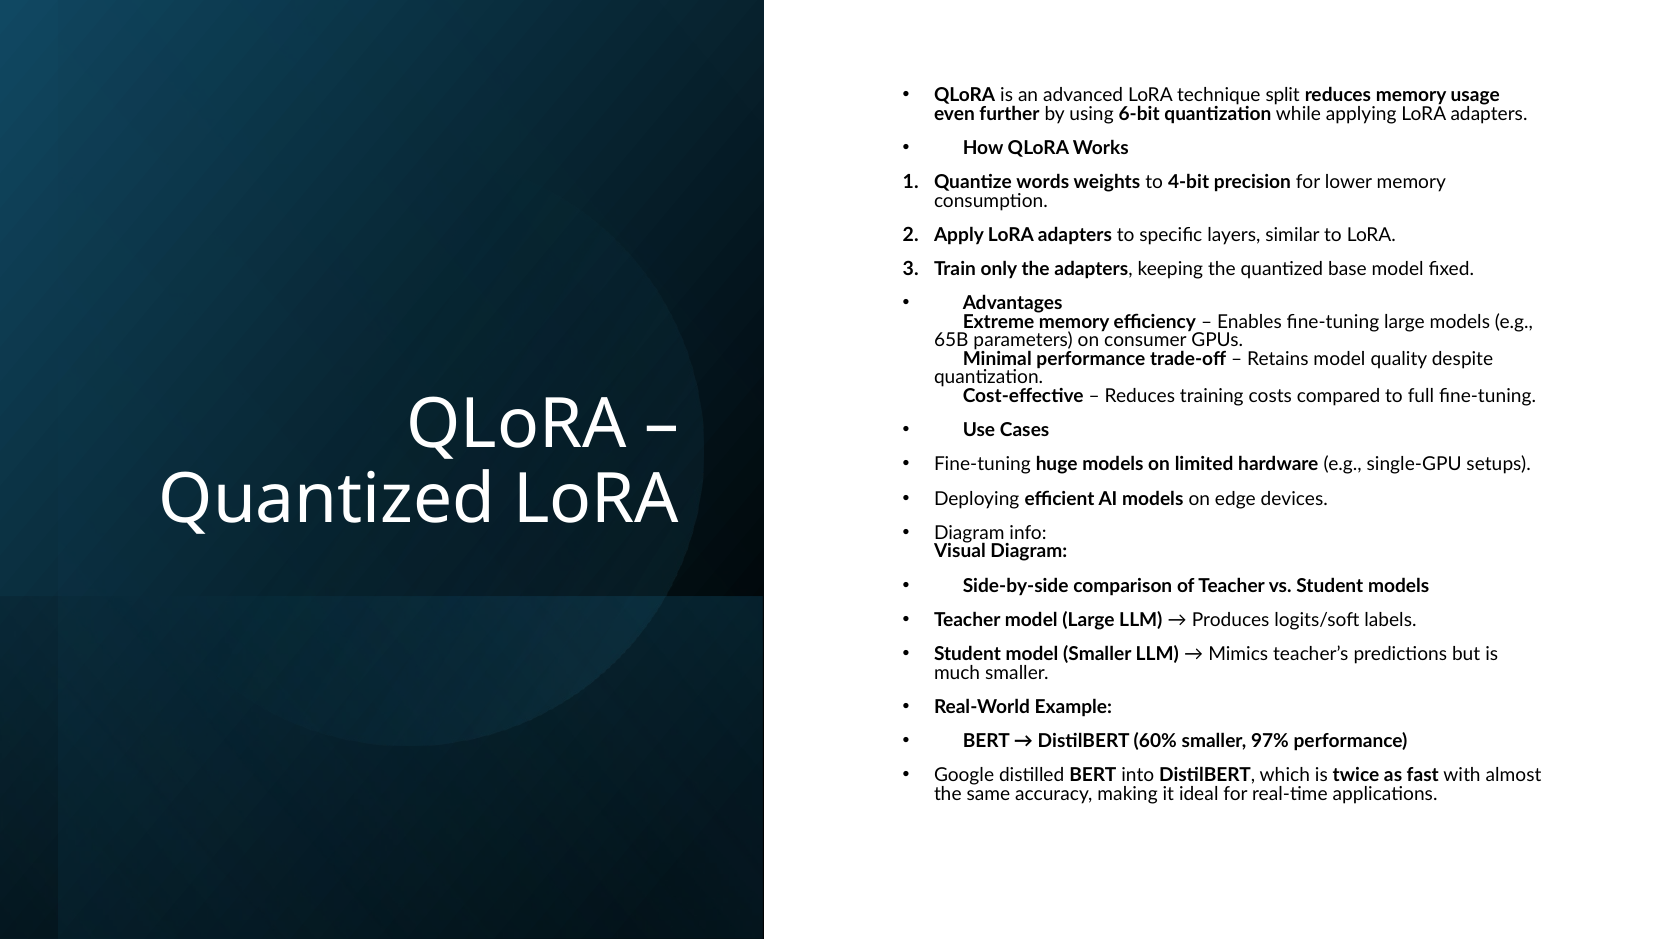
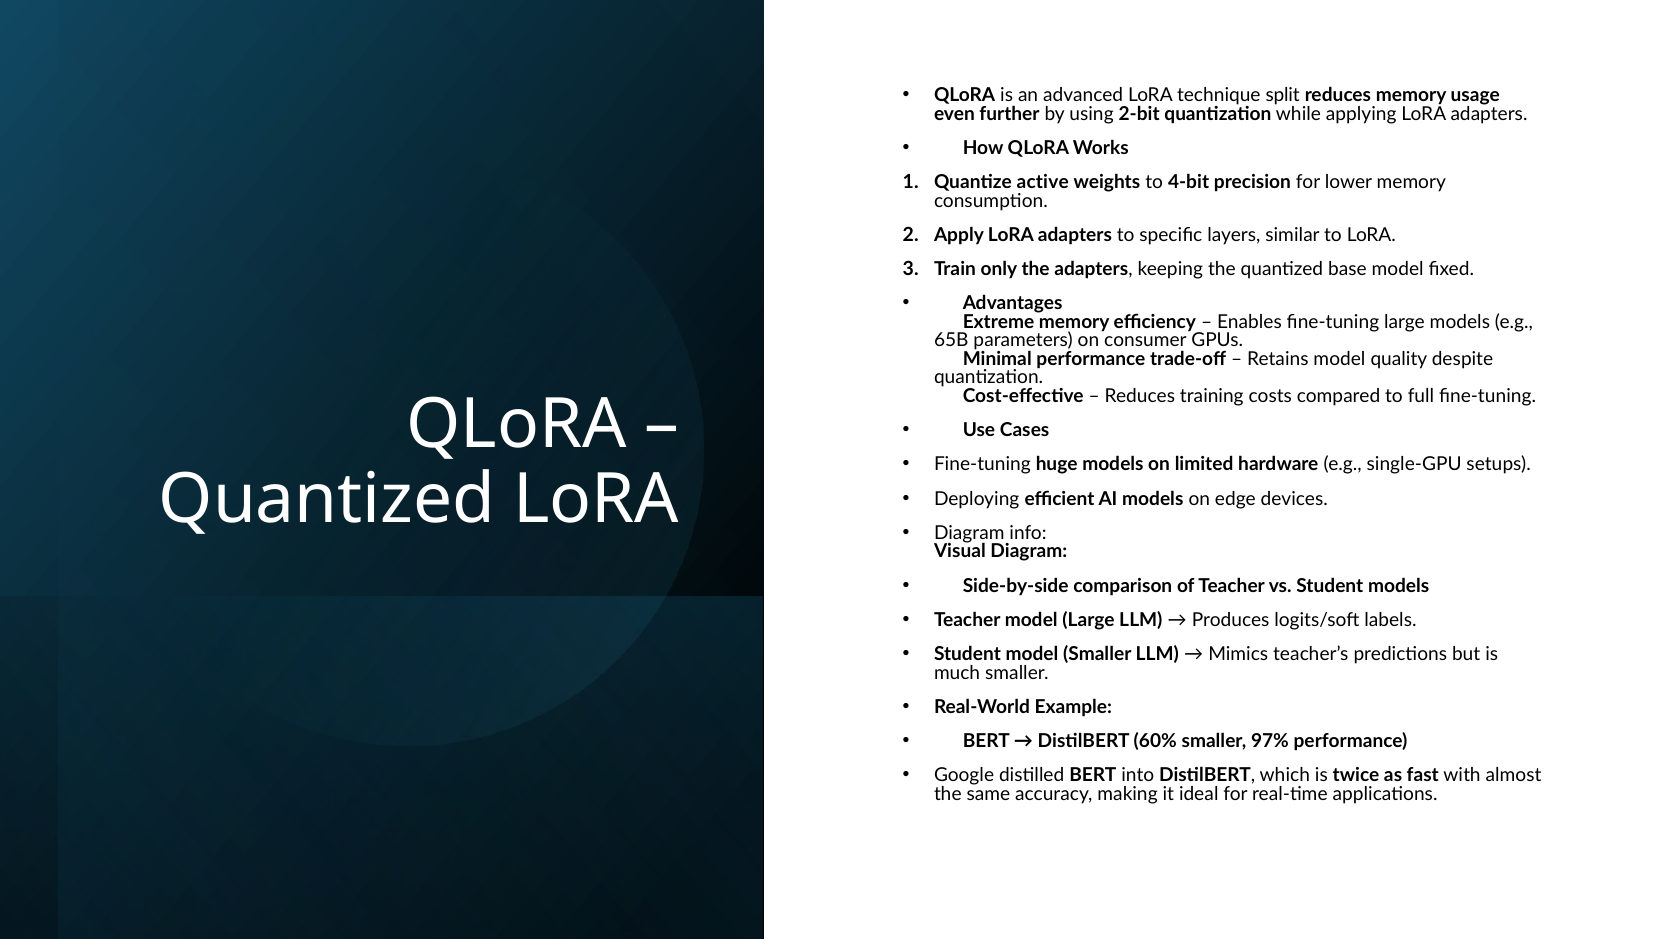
6-bit: 6-bit -> 2-bit (1139, 114)
words: words -> active (1043, 182)
